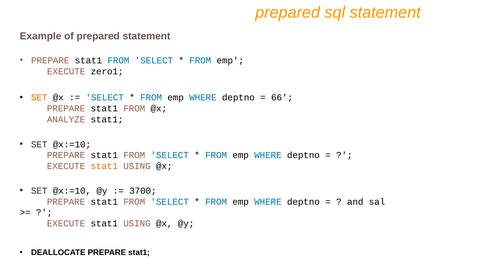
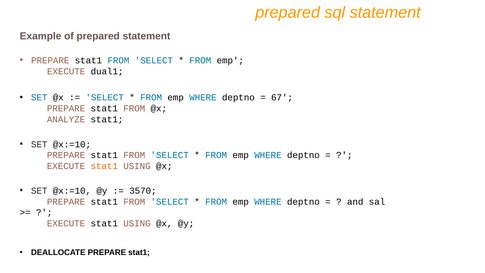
zero1: zero1 -> dual1 (107, 71)
SET colour: orange -> blue (39, 98)
66: 66 -> 67 (282, 98)
3700: 3700 -> 3570 (143, 191)
